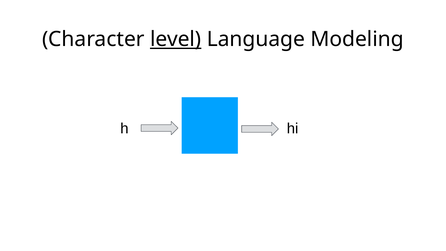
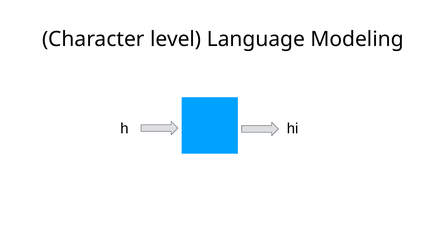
level underline: present -> none (176, 39)
